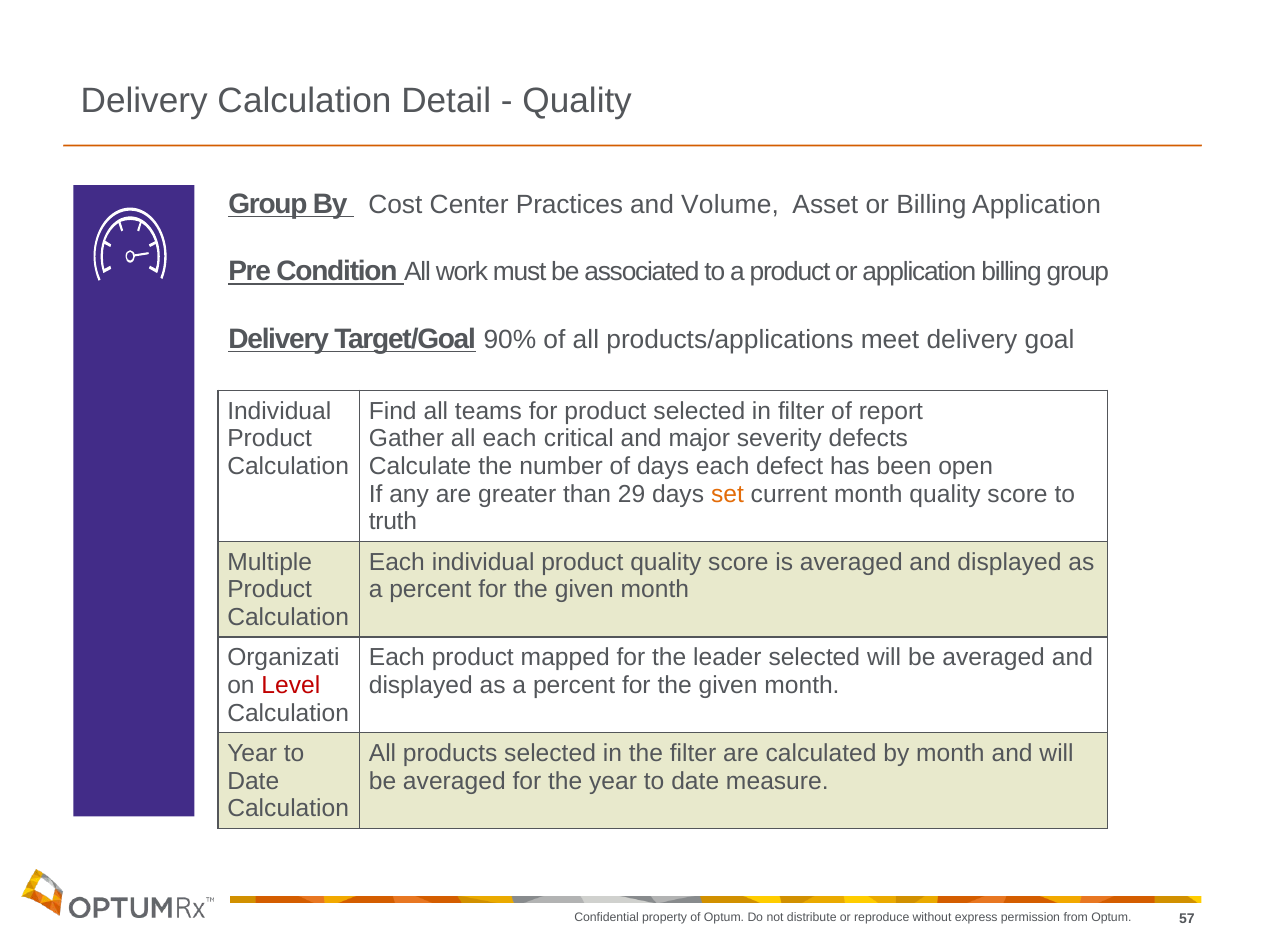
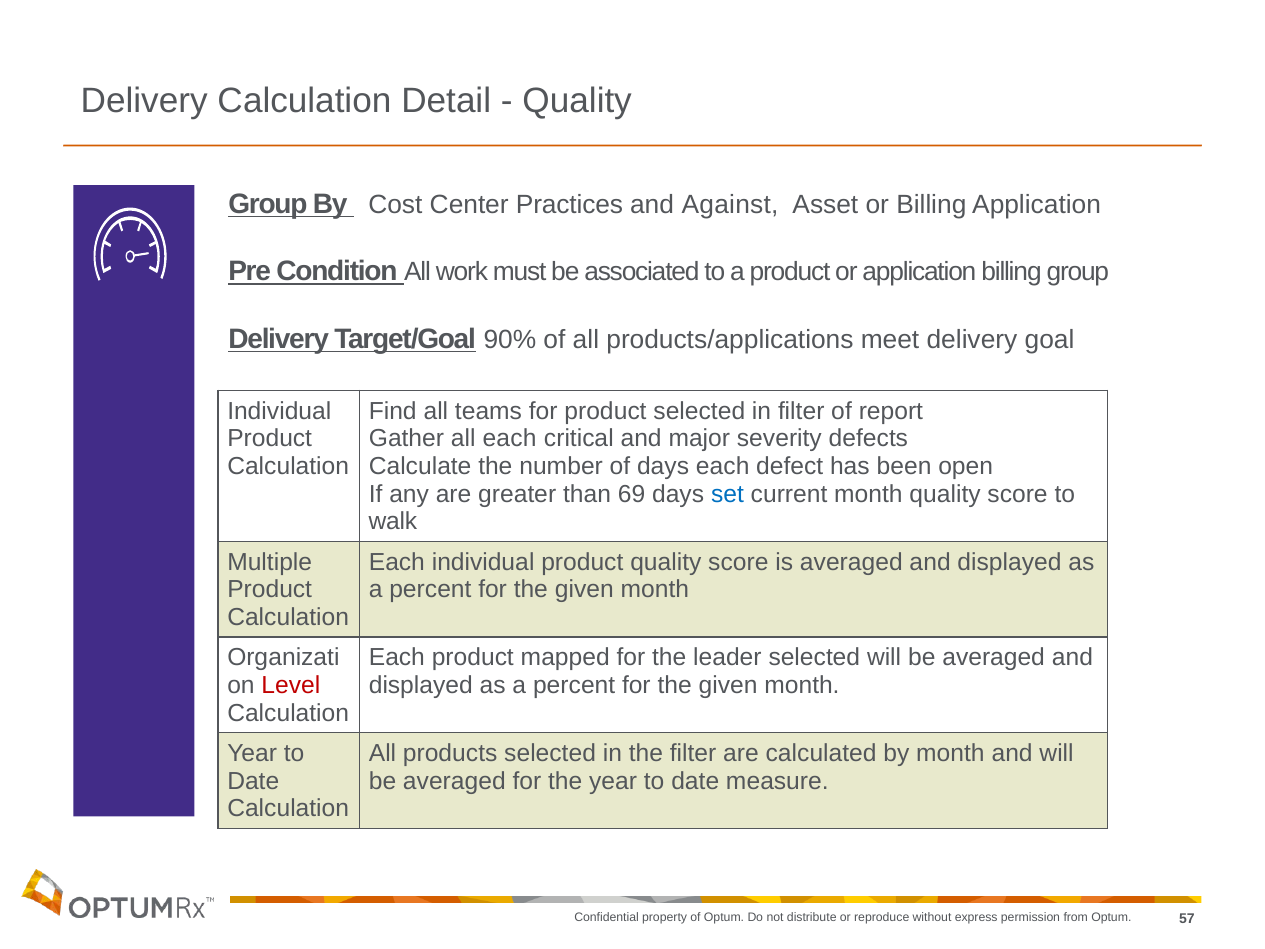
Volume: Volume -> Against (730, 204)
29: 29 -> 69 (632, 494)
set colour: orange -> blue (727, 494)
truth: truth -> walk (393, 521)
